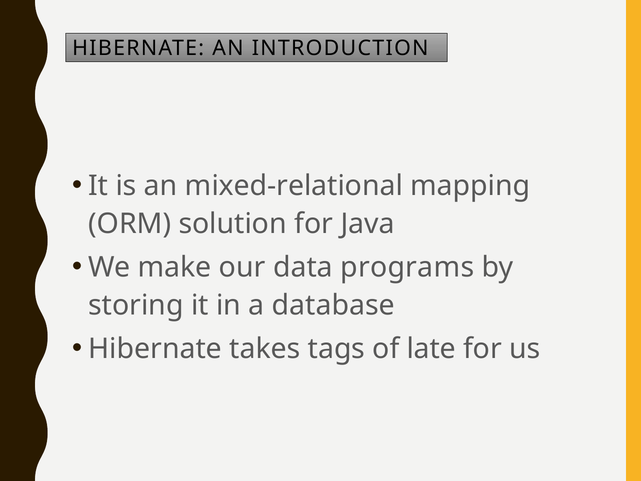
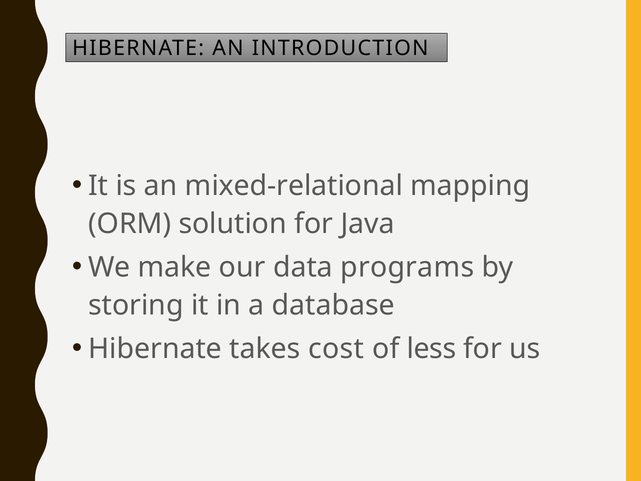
tags: tags -> cost (336, 349)
late: late -> less (431, 349)
